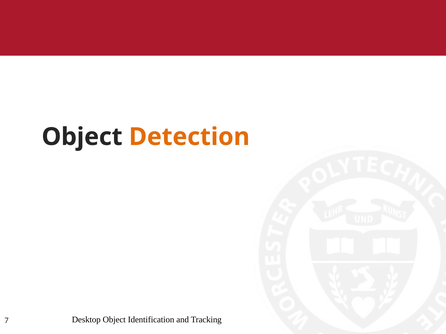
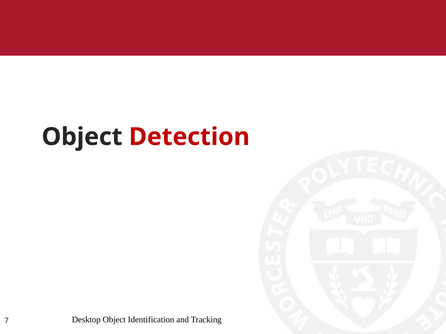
Detection colour: orange -> red (189, 137)
